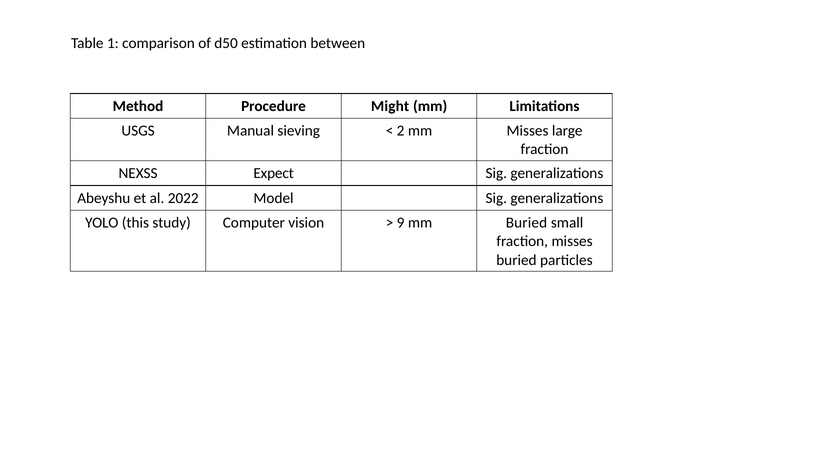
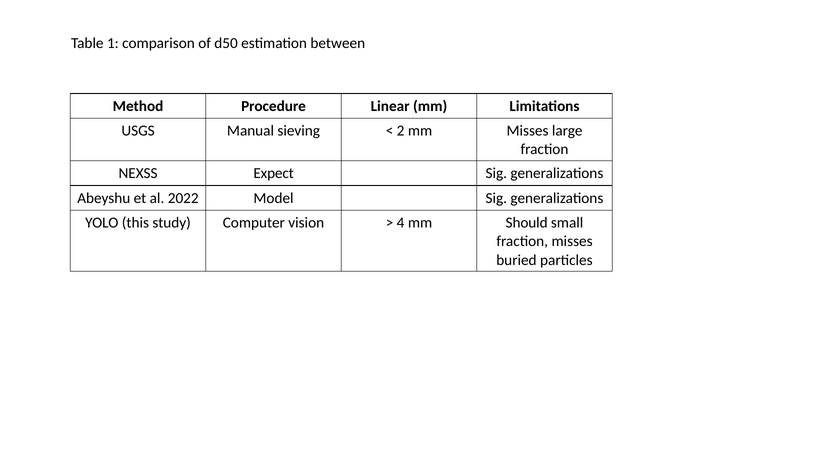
Might: Might -> Linear (390, 106)
9: 9 -> 4 (401, 223)
mm Buried: Buried -> Should (527, 223)
